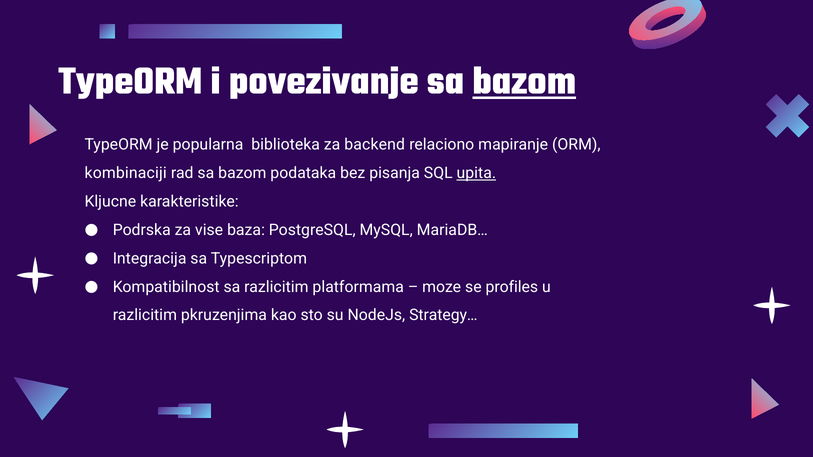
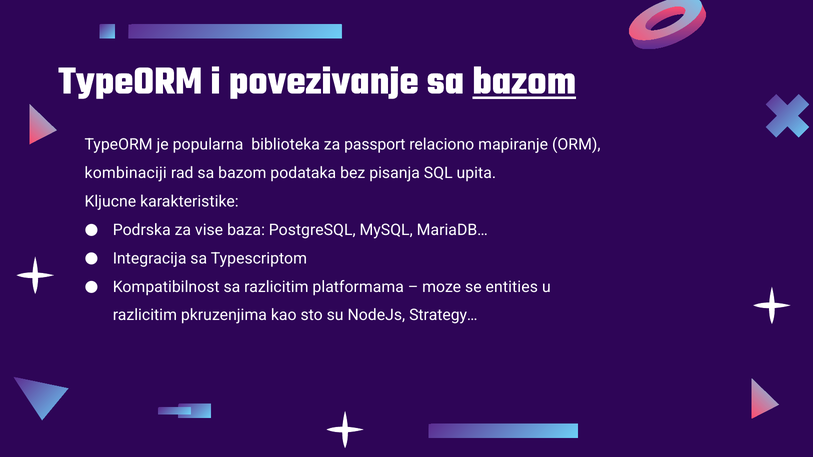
backend: backend -> passport (375, 145)
upita underline: present -> none (476, 173)
profiles: profiles -> entities (512, 287)
